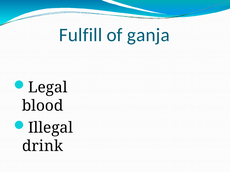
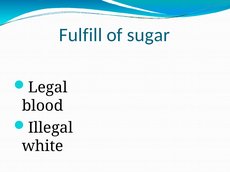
ganja: ganja -> sugar (148, 35)
drink: drink -> white (43, 147)
